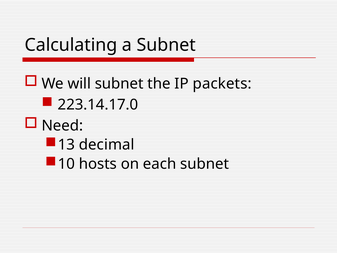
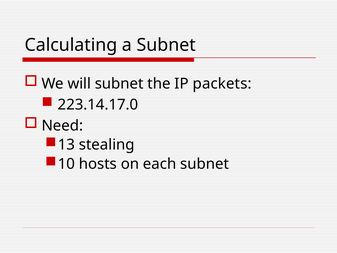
decimal: decimal -> stealing (107, 145)
